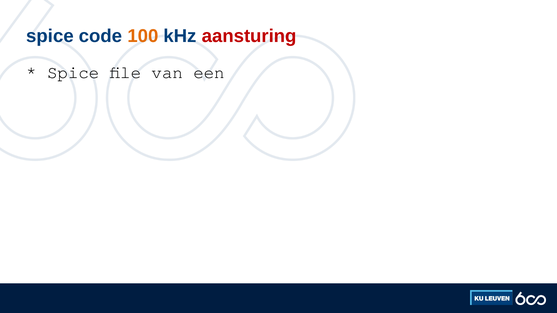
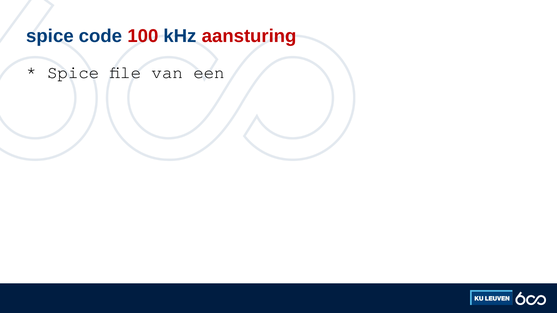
100 colour: orange -> red (143, 36)
